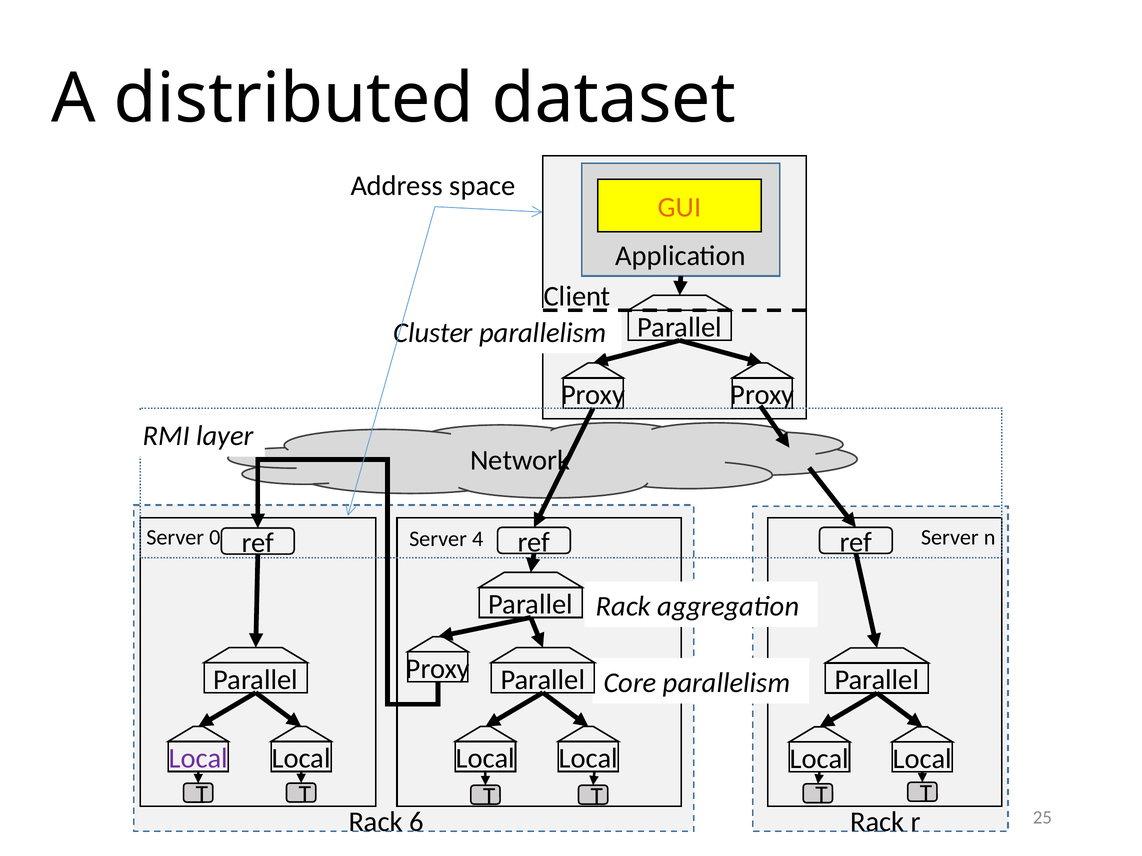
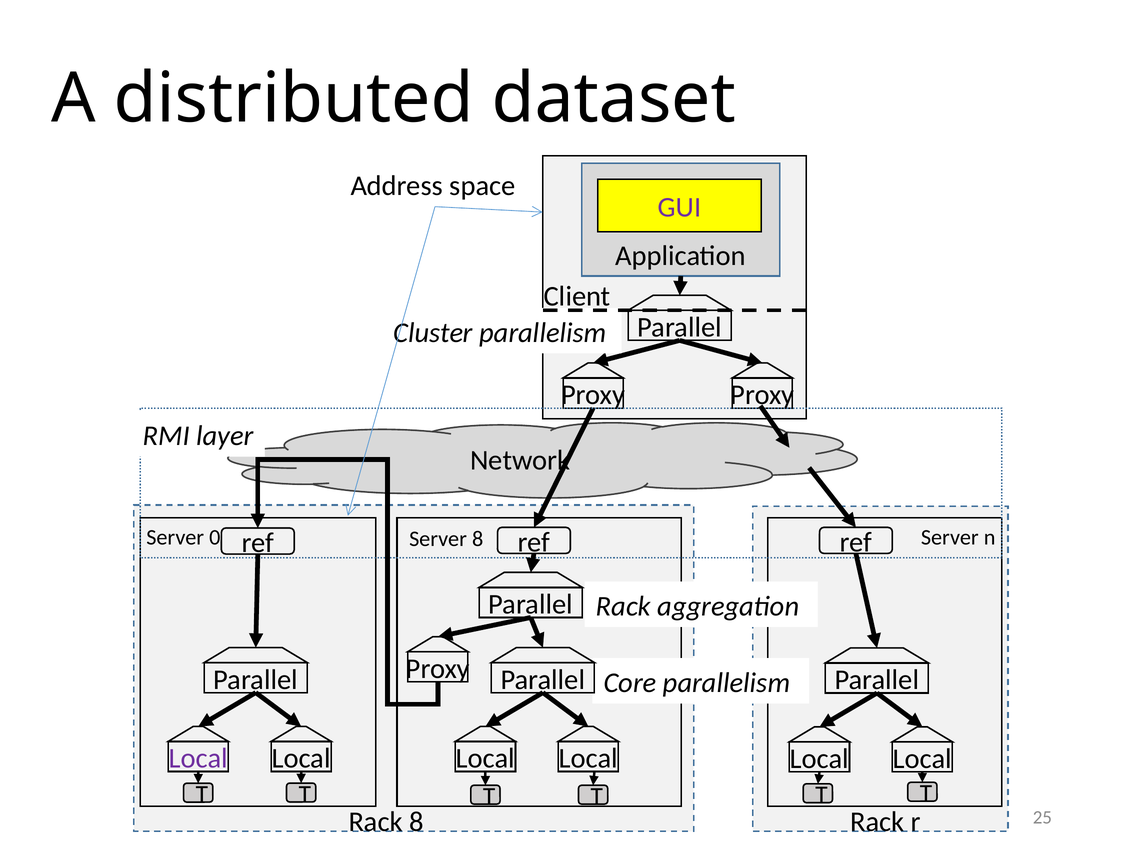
GUI colour: orange -> purple (679, 208)
Server 4: 4 -> 8 (478, 539)
Rack 6: 6 -> 8 (416, 822)
